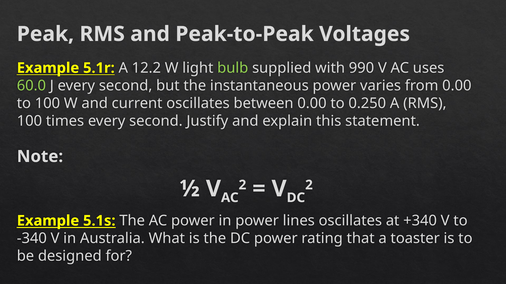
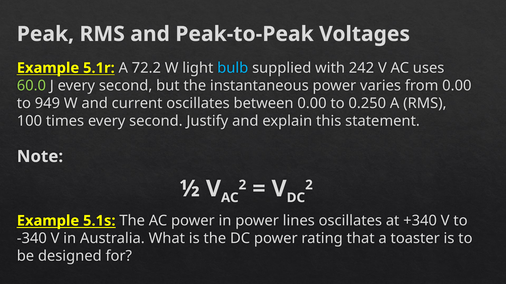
12.2: 12.2 -> 72.2 (146, 68)
bulb colour: light green -> light blue (233, 68)
990: 990 -> 242 (361, 68)
to 100: 100 -> 949 (47, 104)
